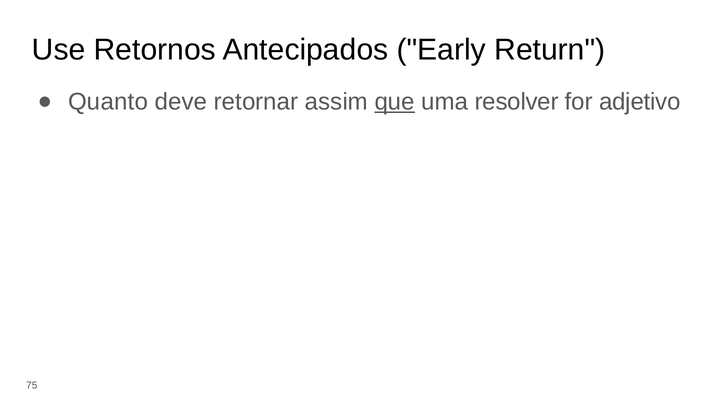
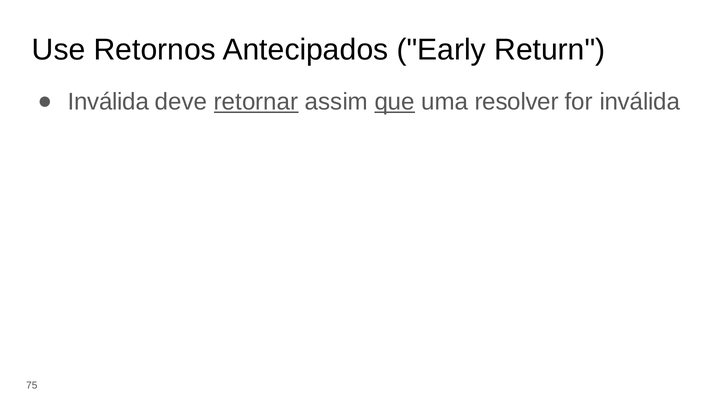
Quanto: Quanto -> Inválida (108, 102)
retornar underline: none -> present (256, 102)
for adjetivo: adjetivo -> inválida (640, 102)
